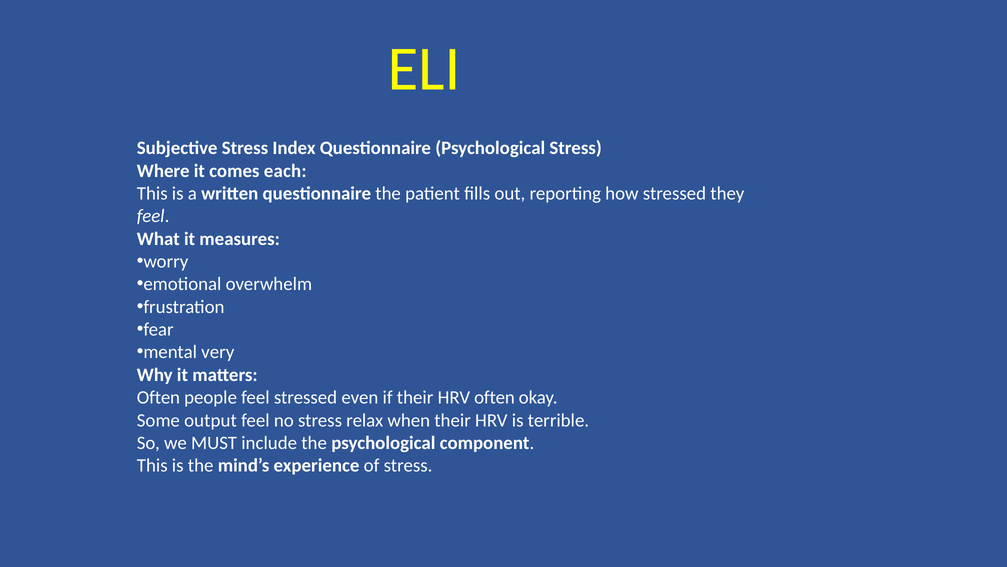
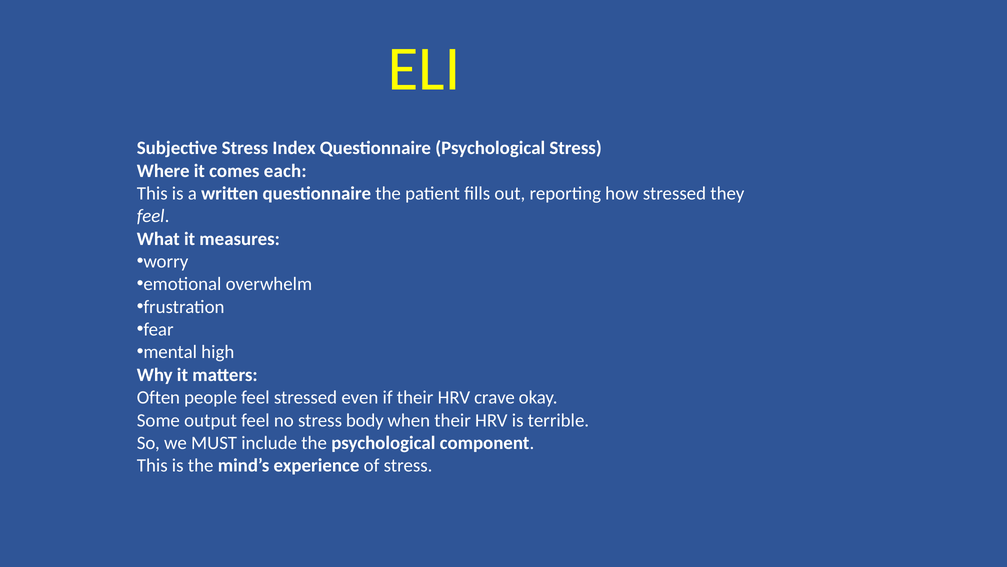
very: very -> high (218, 352)
HRV often: often -> crave (495, 397)
relax: relax -> body (365, 420)
